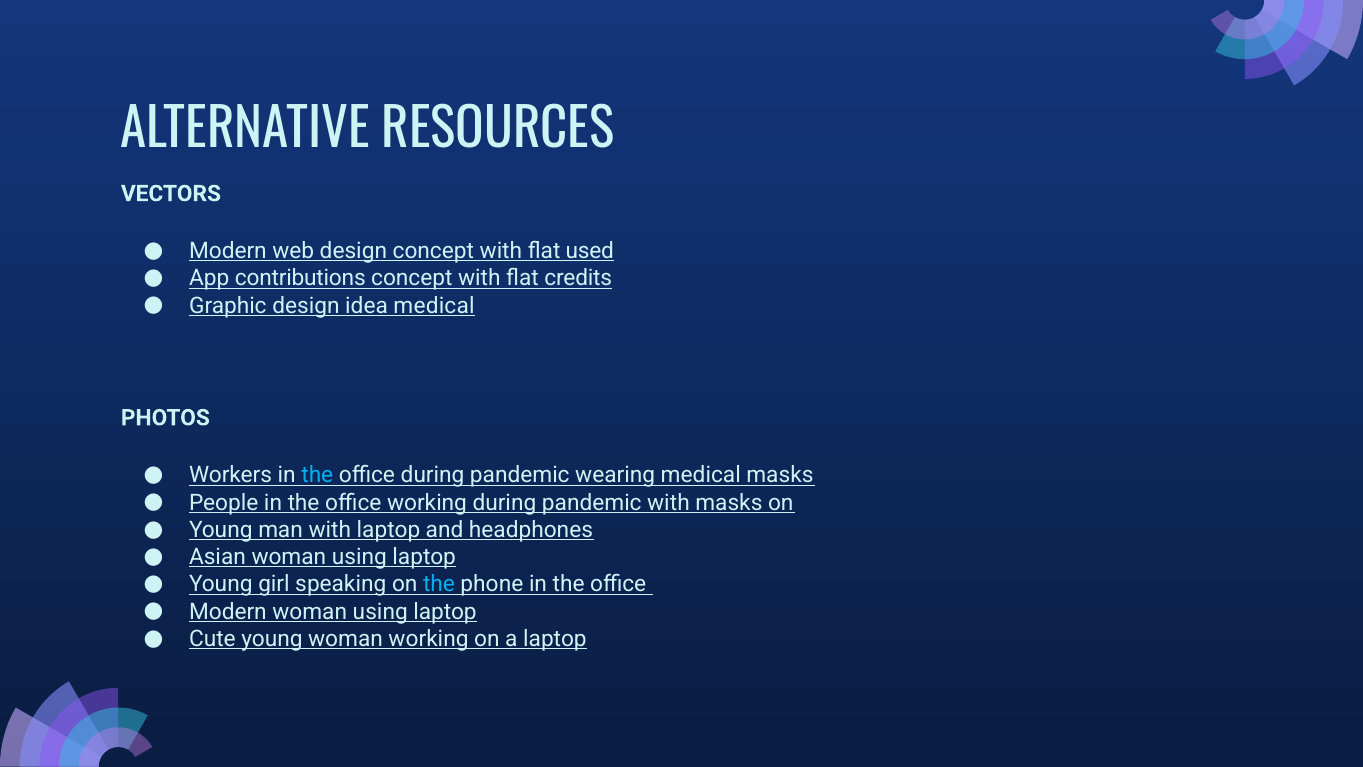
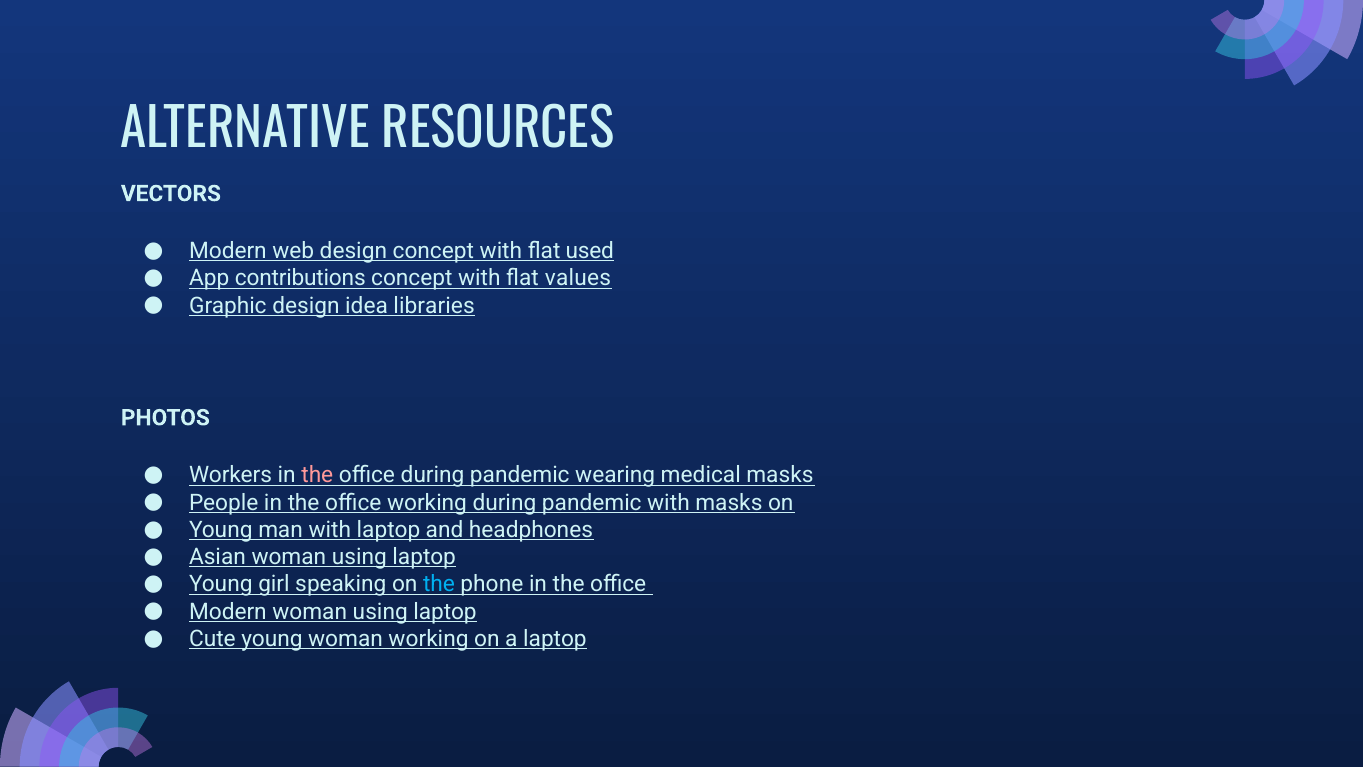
credits: credits -> values (578, 278)
idea medical: medical -> libraries (434, 306)
the colour: light blue -> pink (317, 475)
